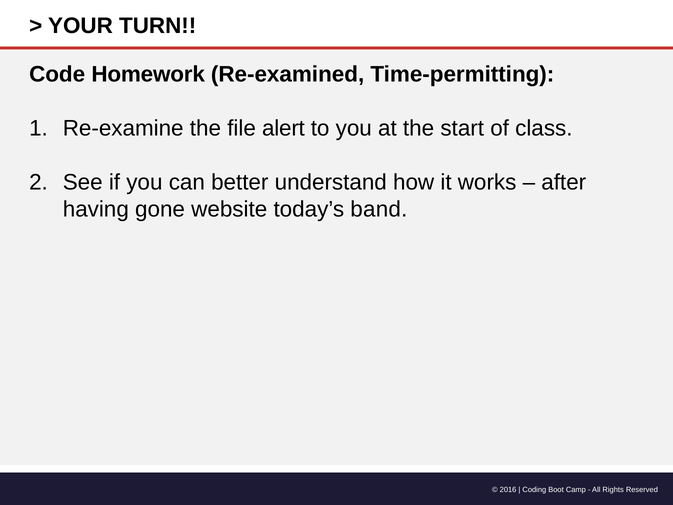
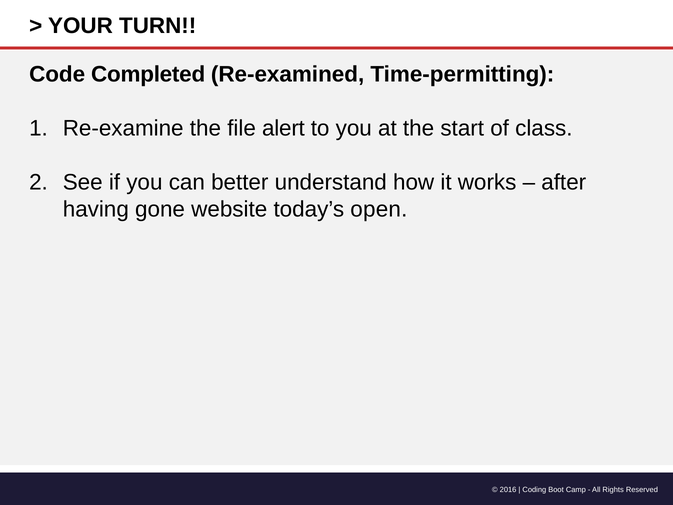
Homework: Homework -> Completed (148, 74)
band: band -> open (379, 209)
